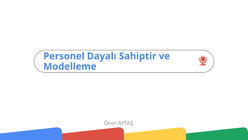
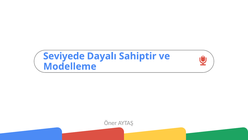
Personel: Personel -> Seviyede (64, 56)
